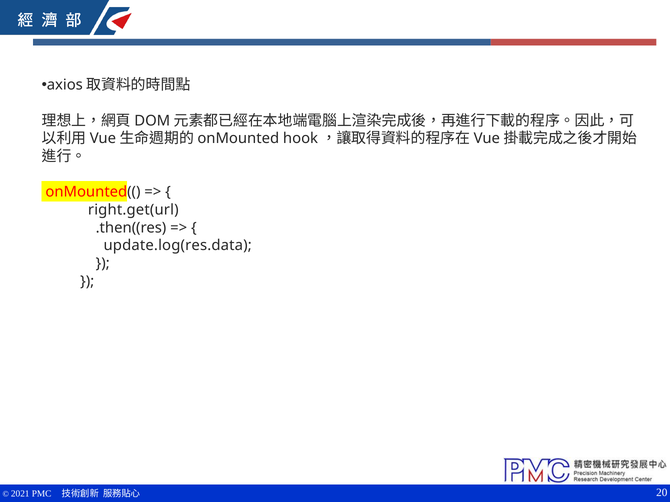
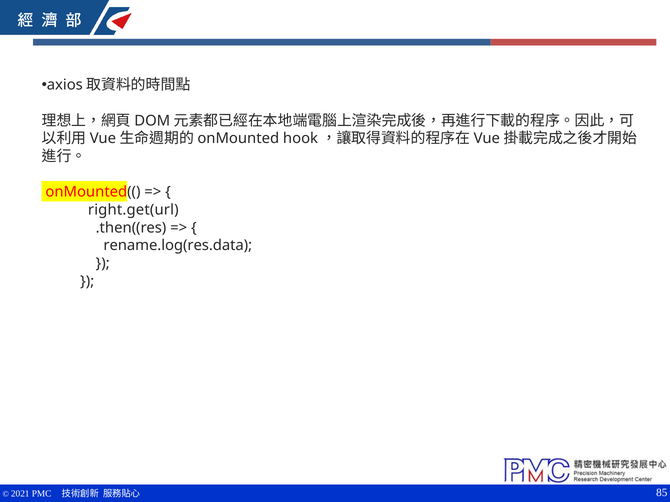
update.log(res.data: update.log(res.data -> rename.log(res.data (178, 246)
20: 20 -> 85 (662, 493)
